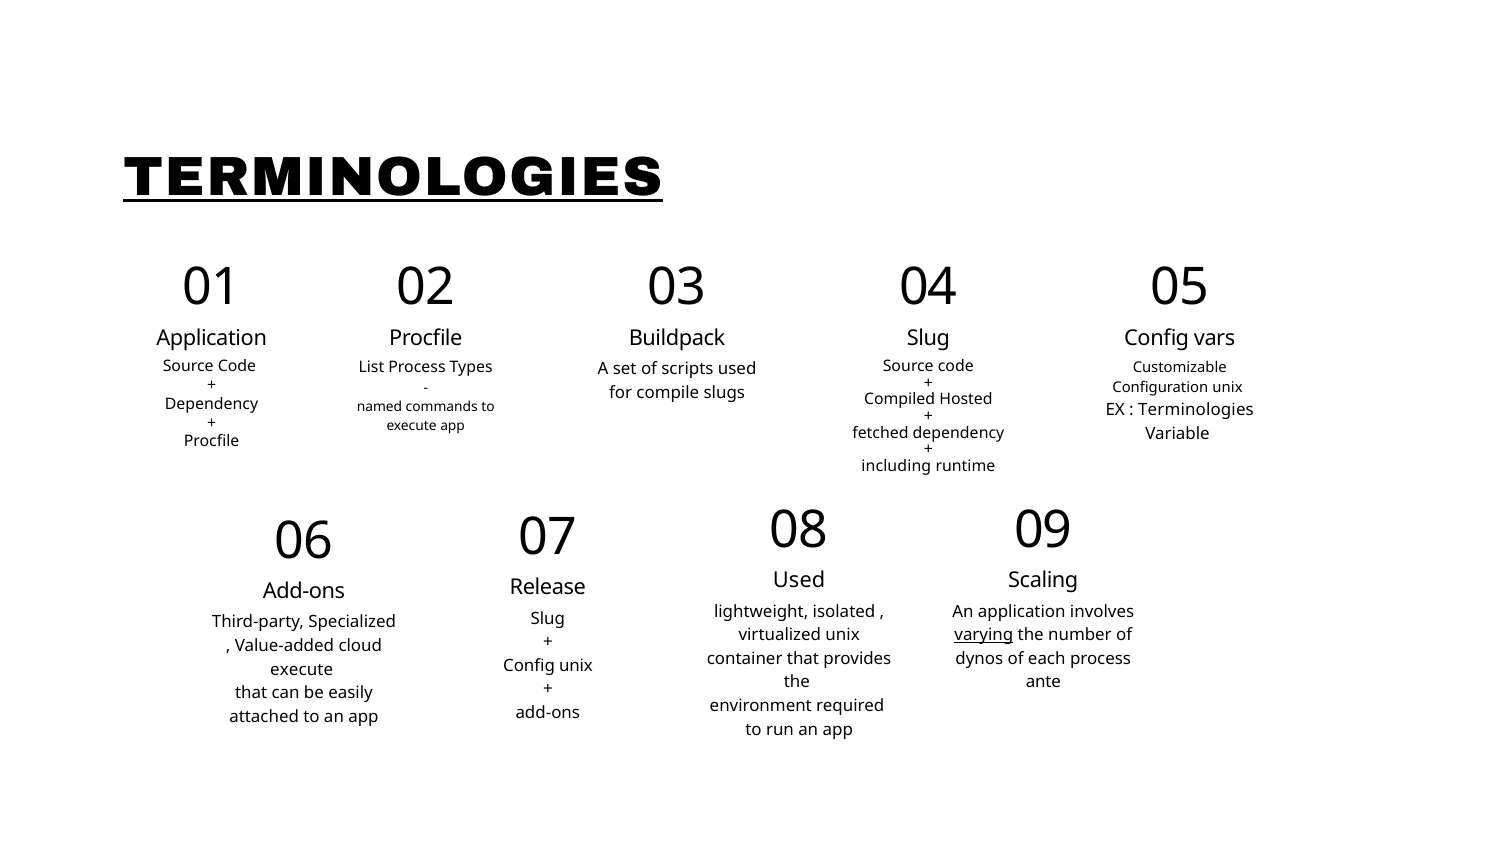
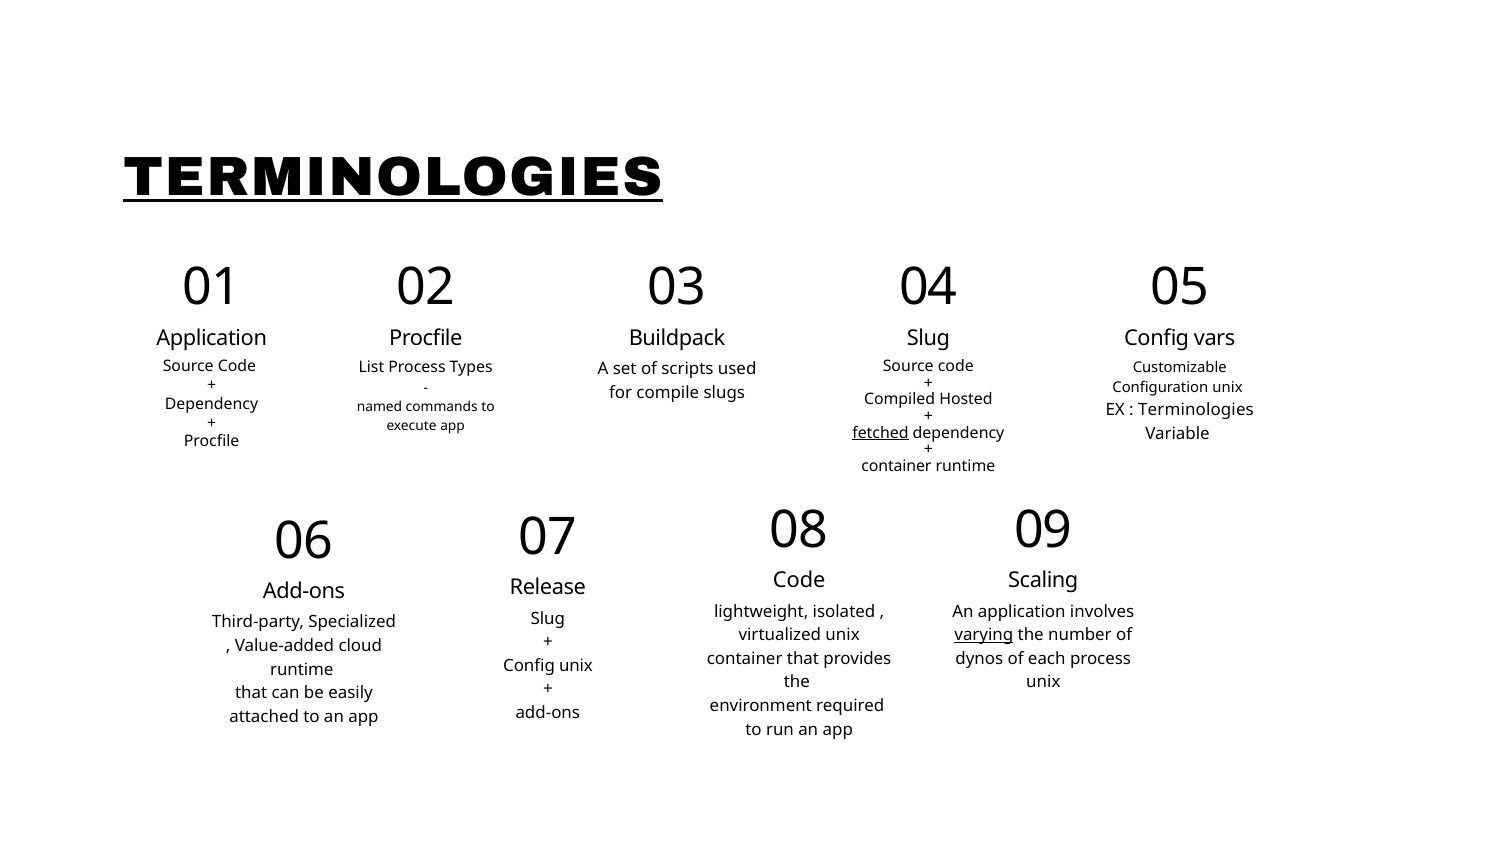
fetched underline: none -> present (880, 433)
including: including -> container (896, 466)
Used: Used -> Code (799, 581)
execute: execute -> runtime (302, 670)
ante: ante -> unix (1043, 683)
